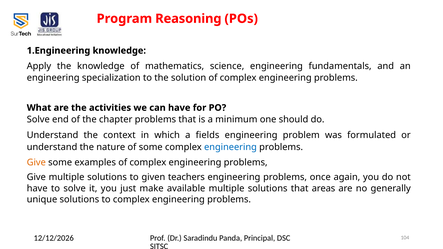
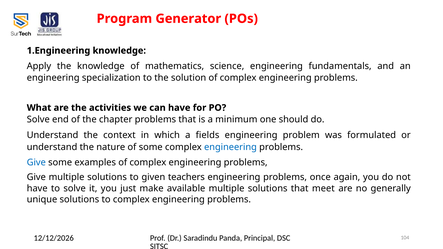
Reasoning: Reasoning -> Generator (188, 19)
Give colour: orange -> blue (36, 163)
areas: areas -> meet (323, 188)
